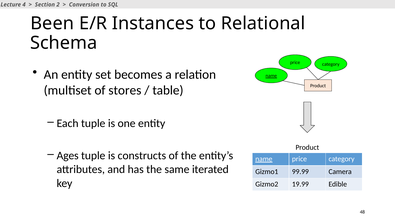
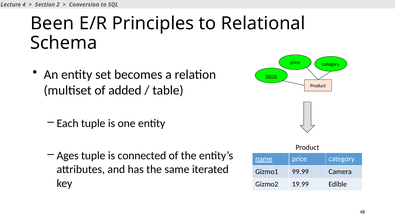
Instances: Instances -> Principles (153, 23)
stores: stores -> added (125, 90)
constructs: constructs -> connected (142, 156)
